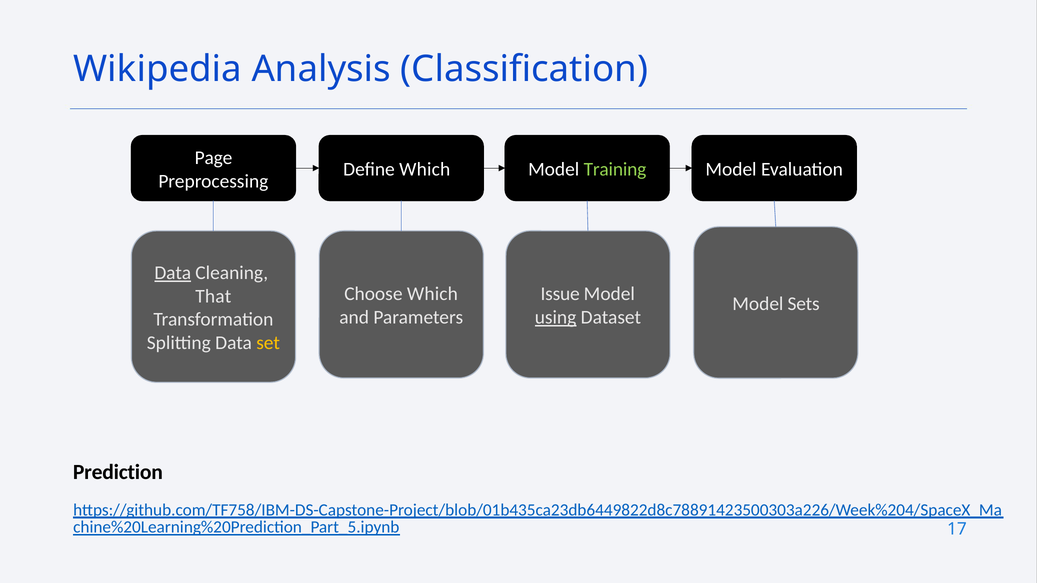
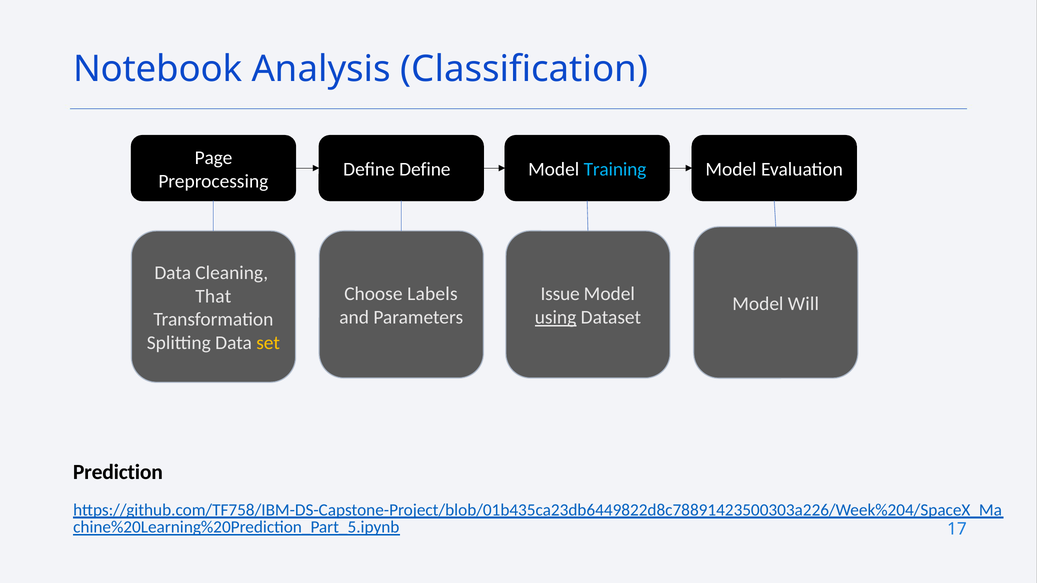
Wikipedia: Wikipedia -> Notebook (158, 69)
Define Which: Which -> Define (425, 170)
Training colour: light green -> light blue (615, 170)
Data underline: present -> none (173, 273)
Choose Which: Which -> Labels (432, 294)
Sets: Sets -> Will (803, 304)
